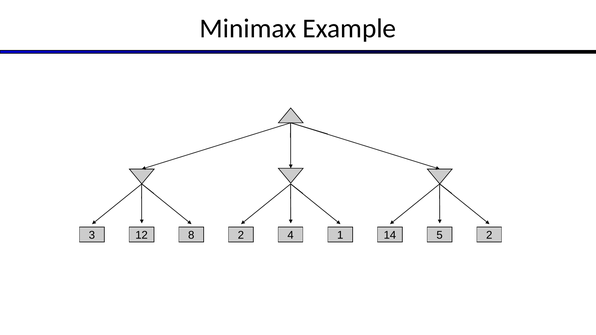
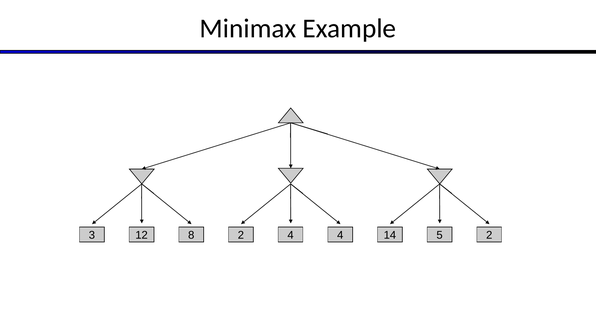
4 1: 1 -> 4 (340, 235)
